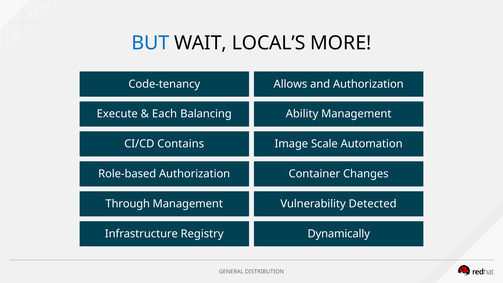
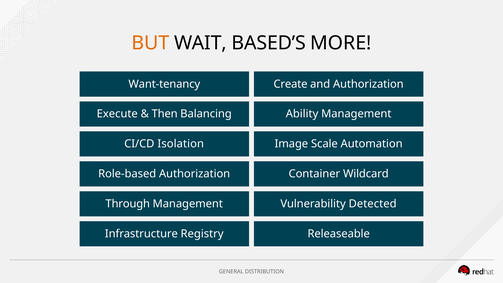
BUT colour: blue -> orange (150, 43)
LOCAL’S: LOCAL’S -> BASED’S (269, 43)
Code-tenancy: Code-tenancy -> Want-tenancy (164, 84)
Allows: Allows -> Create (291, 84)
Each: Each -> Then (165, 114)
Contains: Contains -> Isolation (181, 144)
Changes: Changes -> Wildcard (366, 174)
Dynamically: Dynamically -> Releaseable (339, 234)
